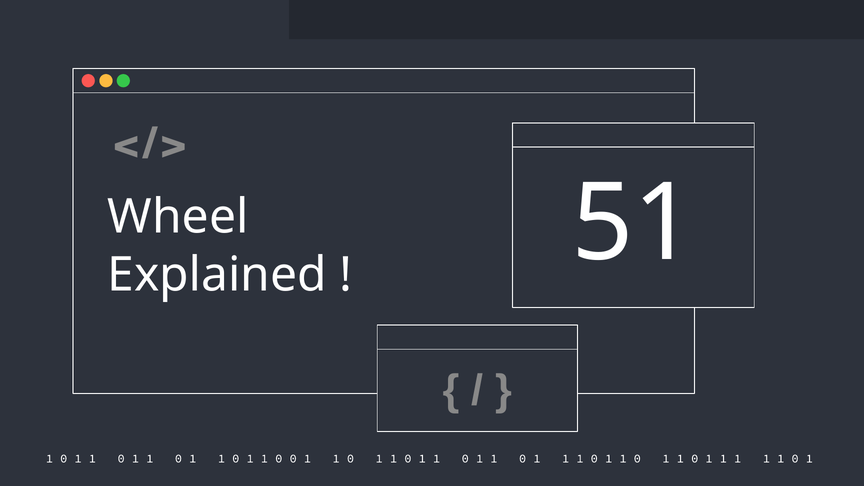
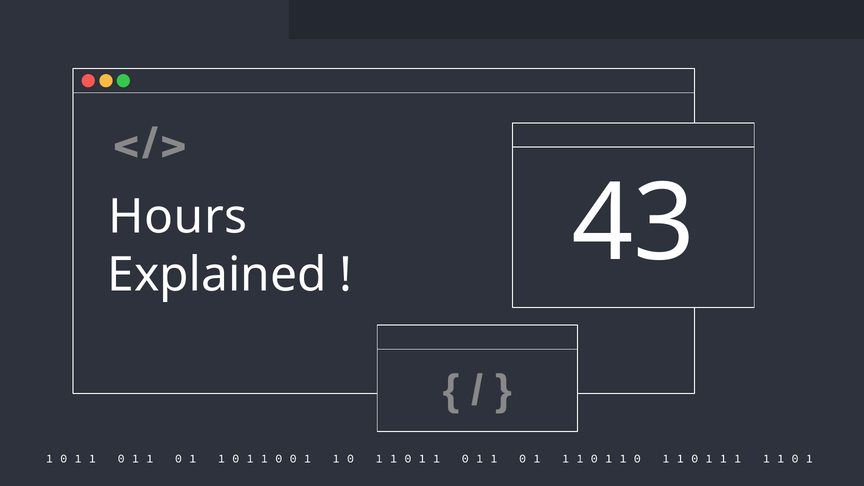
Wheel: Wheel -> Hours (178, 217)
51: 51 -> 43 (633, 223)
